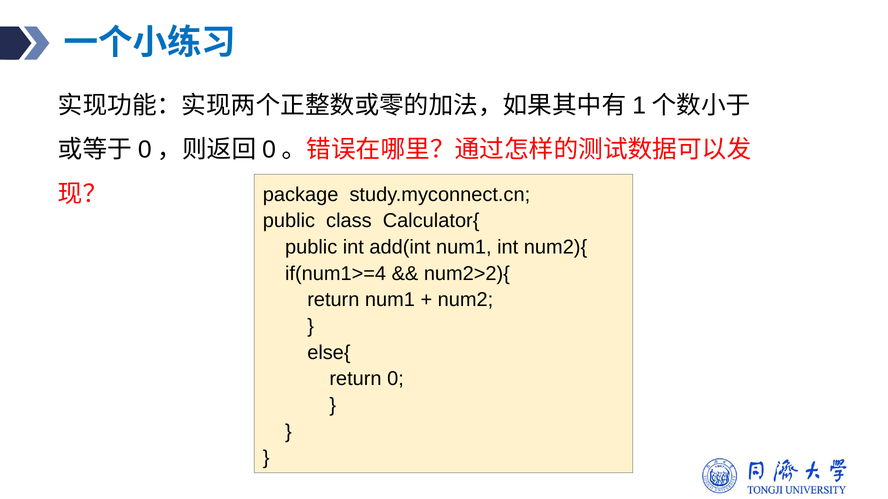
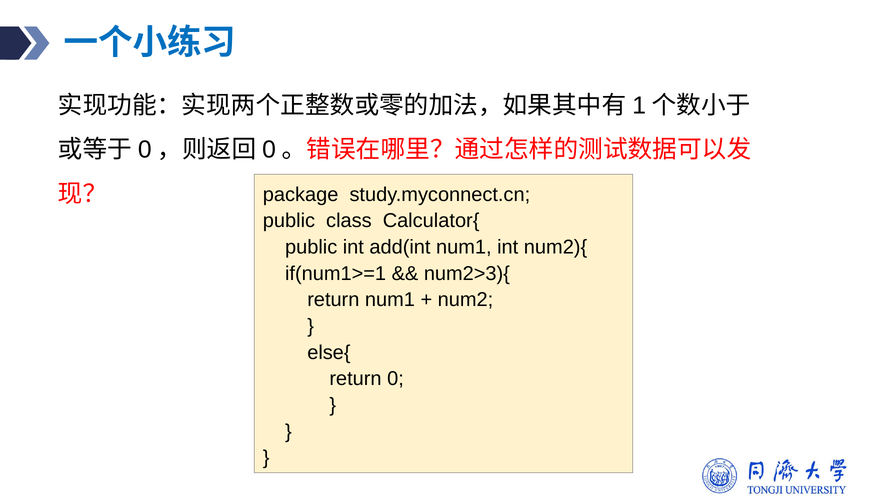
if(num1>=4: if(num1>=4 -> if(num1>=1 (336, 274)
num2>2){: num2>2){ -> num2>3){ (467, 274)
